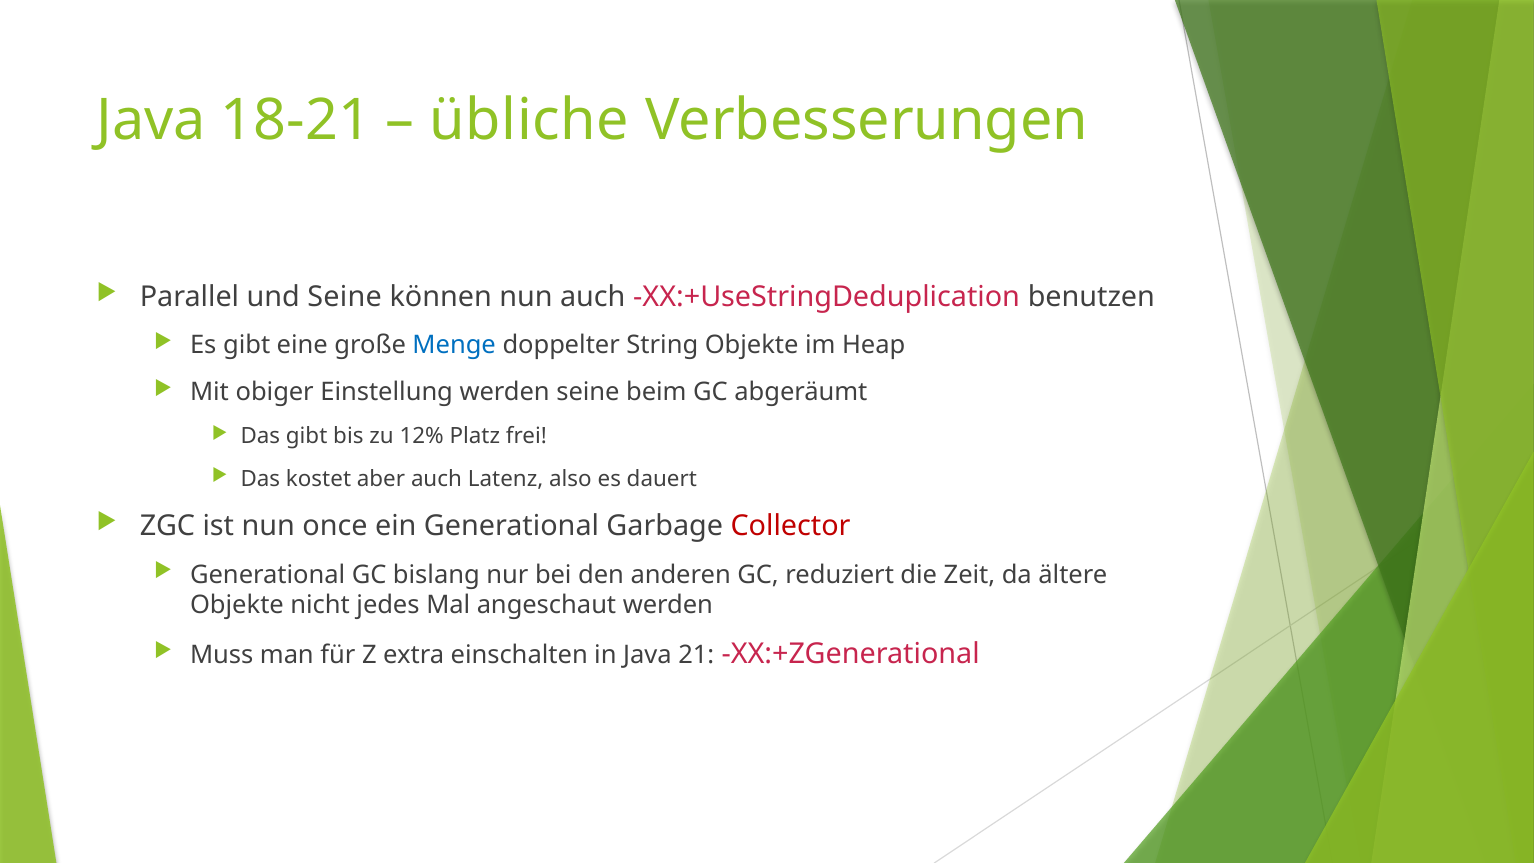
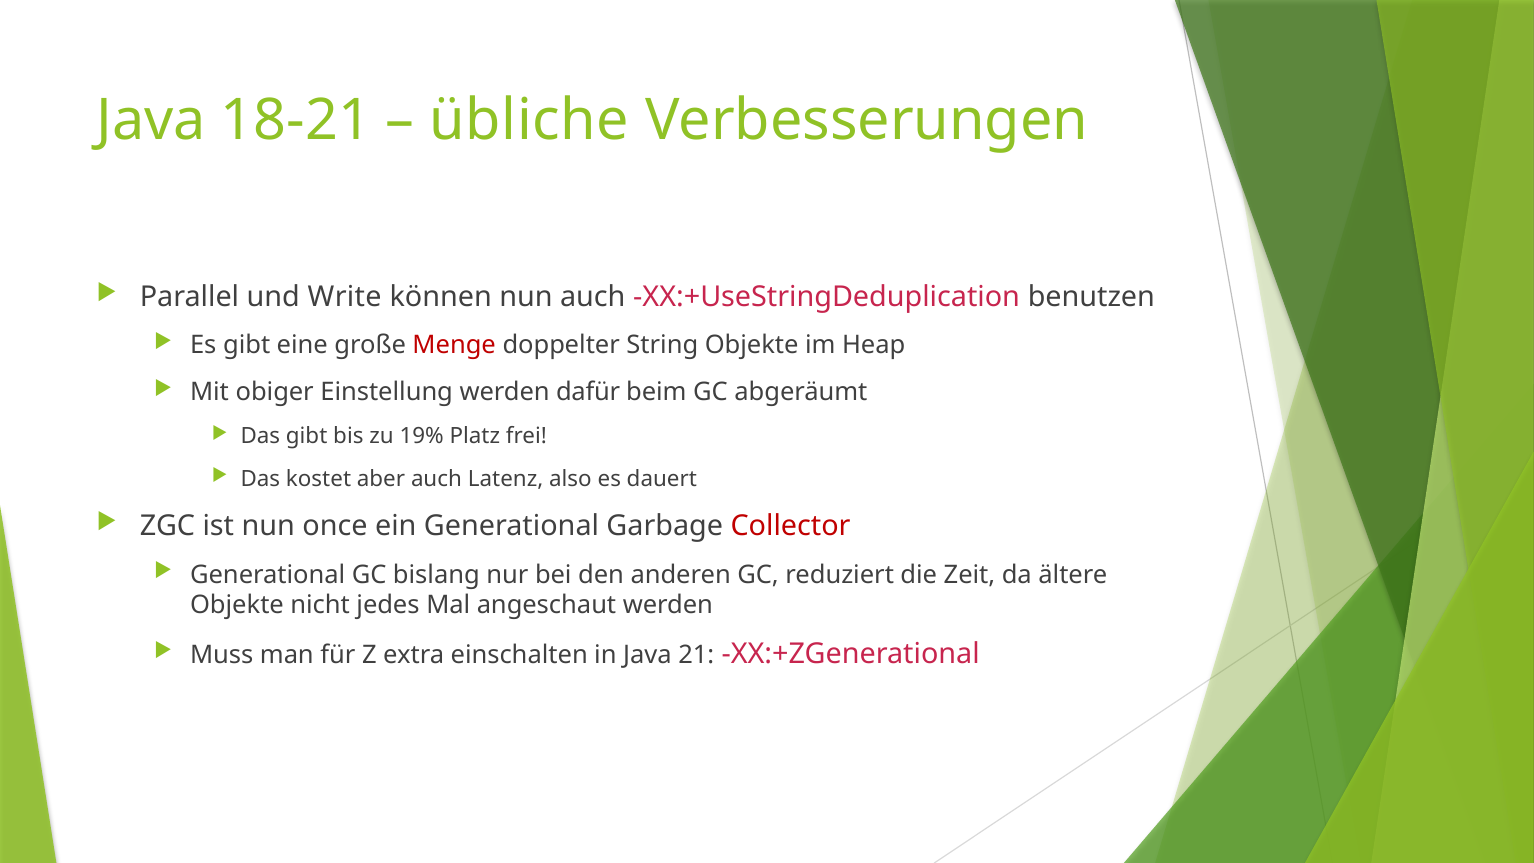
und Seine: Seine -> Write (345, 297)
Menge colour: blue -> red (454, 345)
werden seine: seine -> dafür (588, 392)
12%: 12% -> 19% (422, 436)
